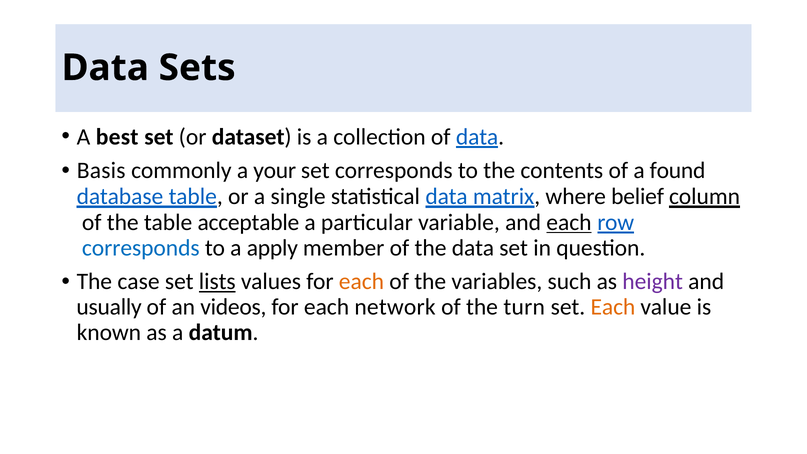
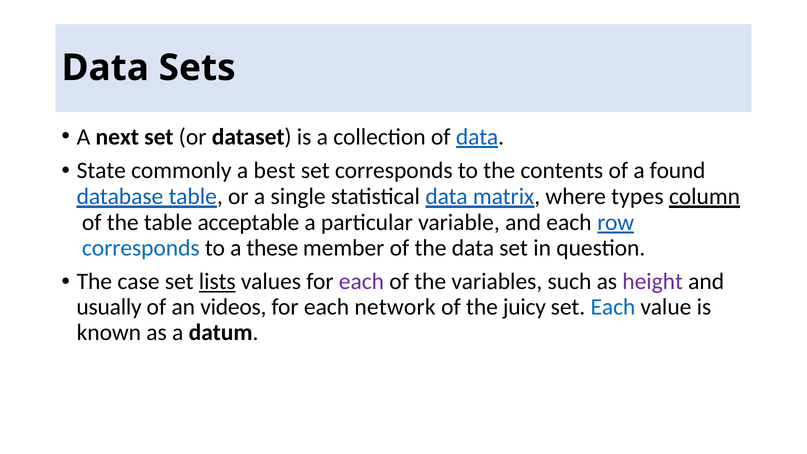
best: best -> next (117, 137)
Basis: Basis -> State (101, 171)
your: your -> best (274, 171)
belief: belief -> types (637, 196)
each underline: present -> none (569, 222)
apply: apply -> these (272, 248)
each colour: orange -> purple (361, 282)
turn: turn -> juicy (524, 307)
Each colour: orange -> blue (613, 307)
